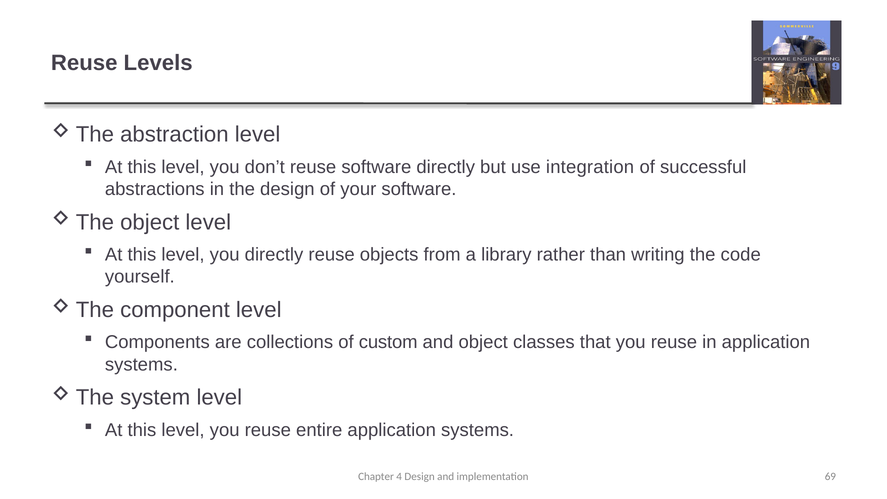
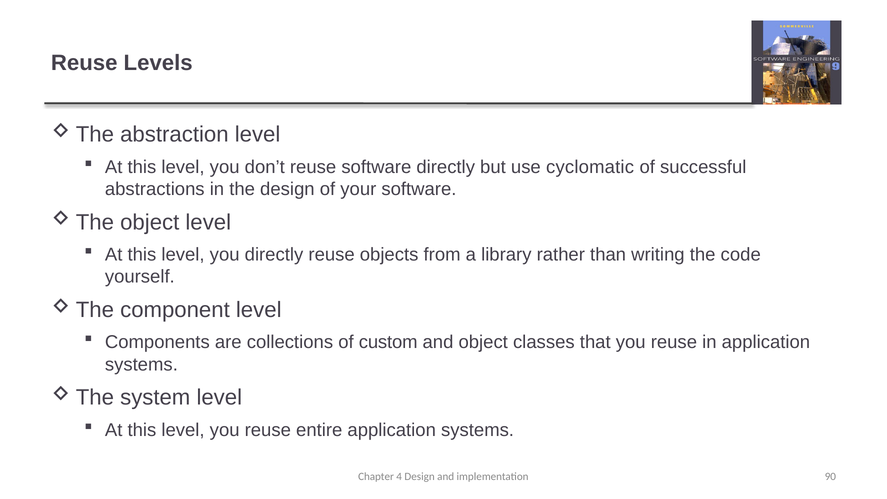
integration: integration -> cyclomatic (590, 167)
69: 69 -> 90 (830, 476)
